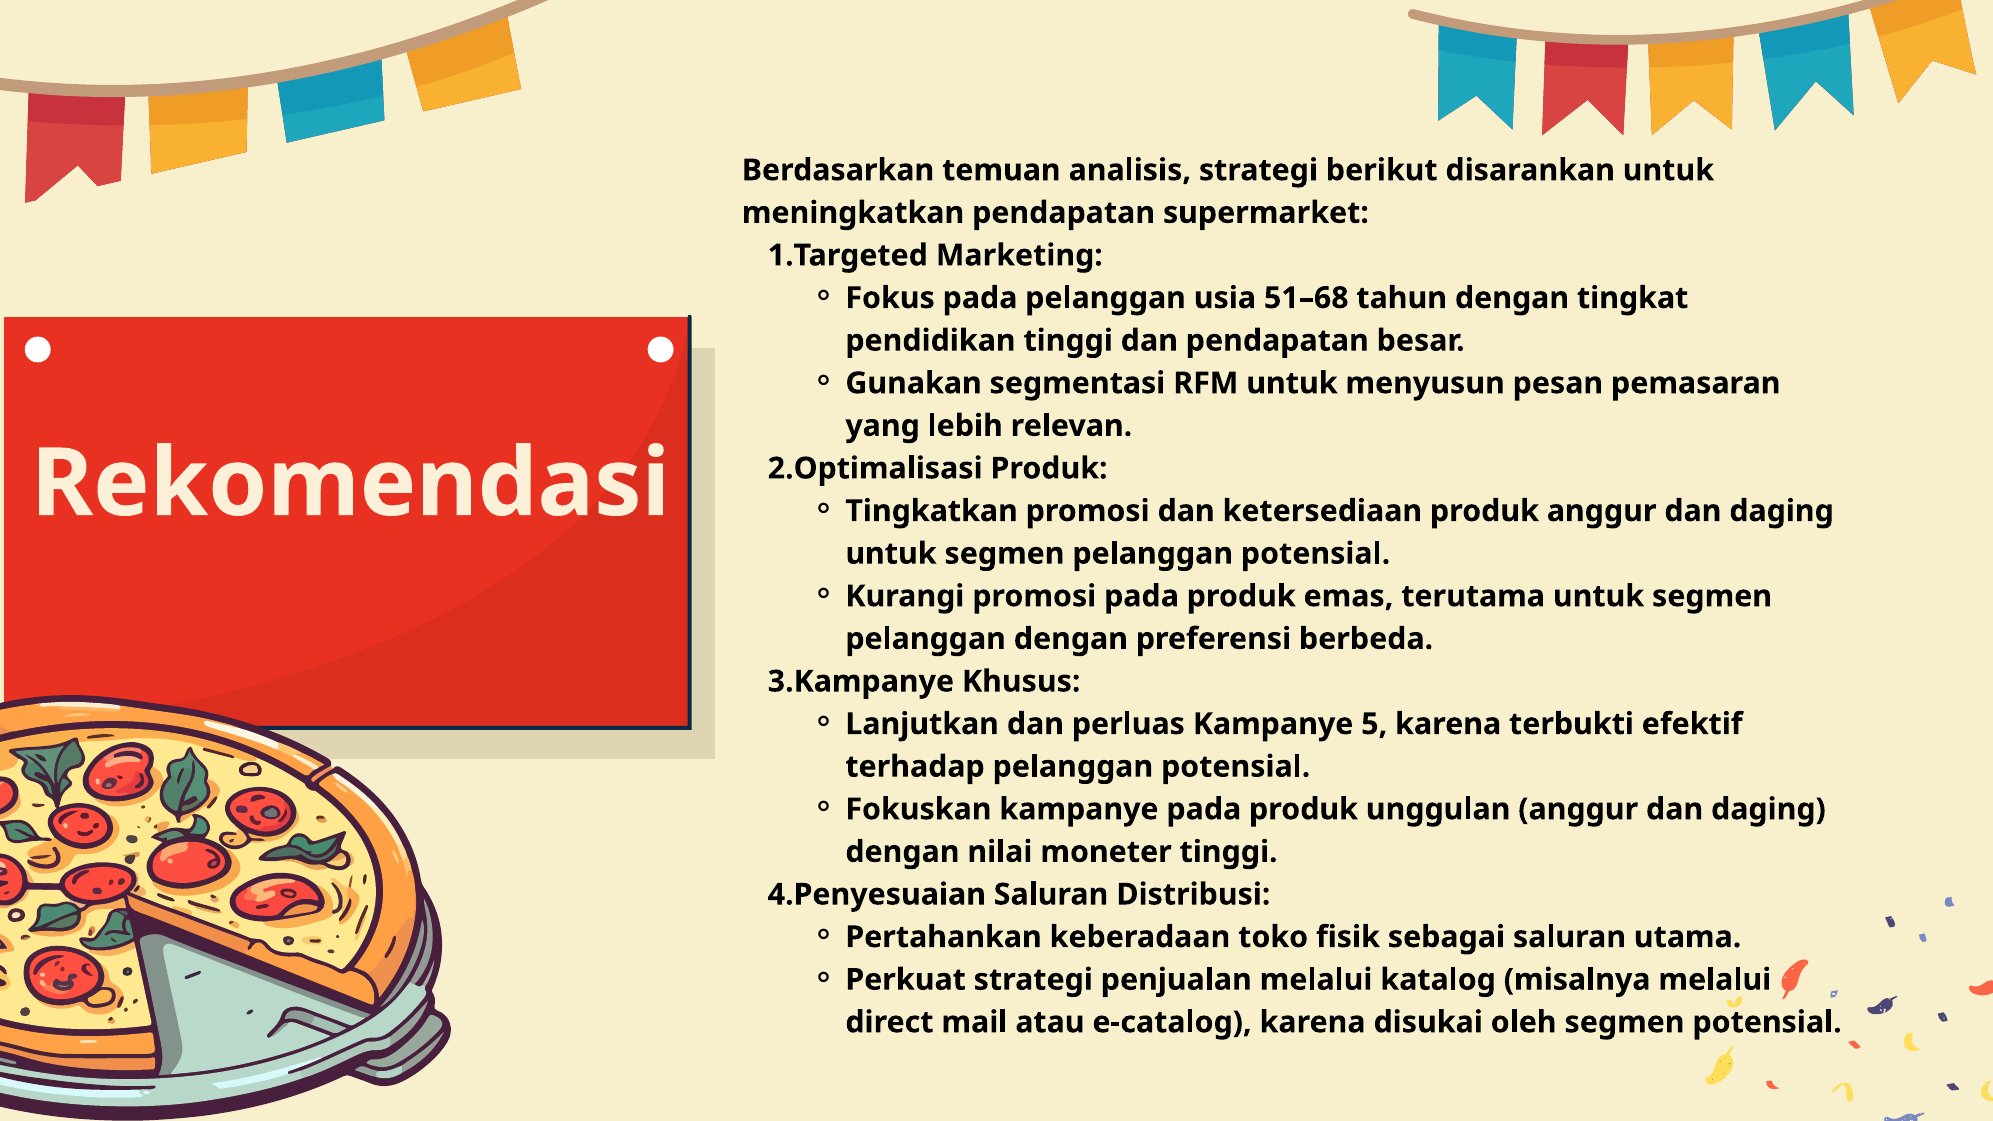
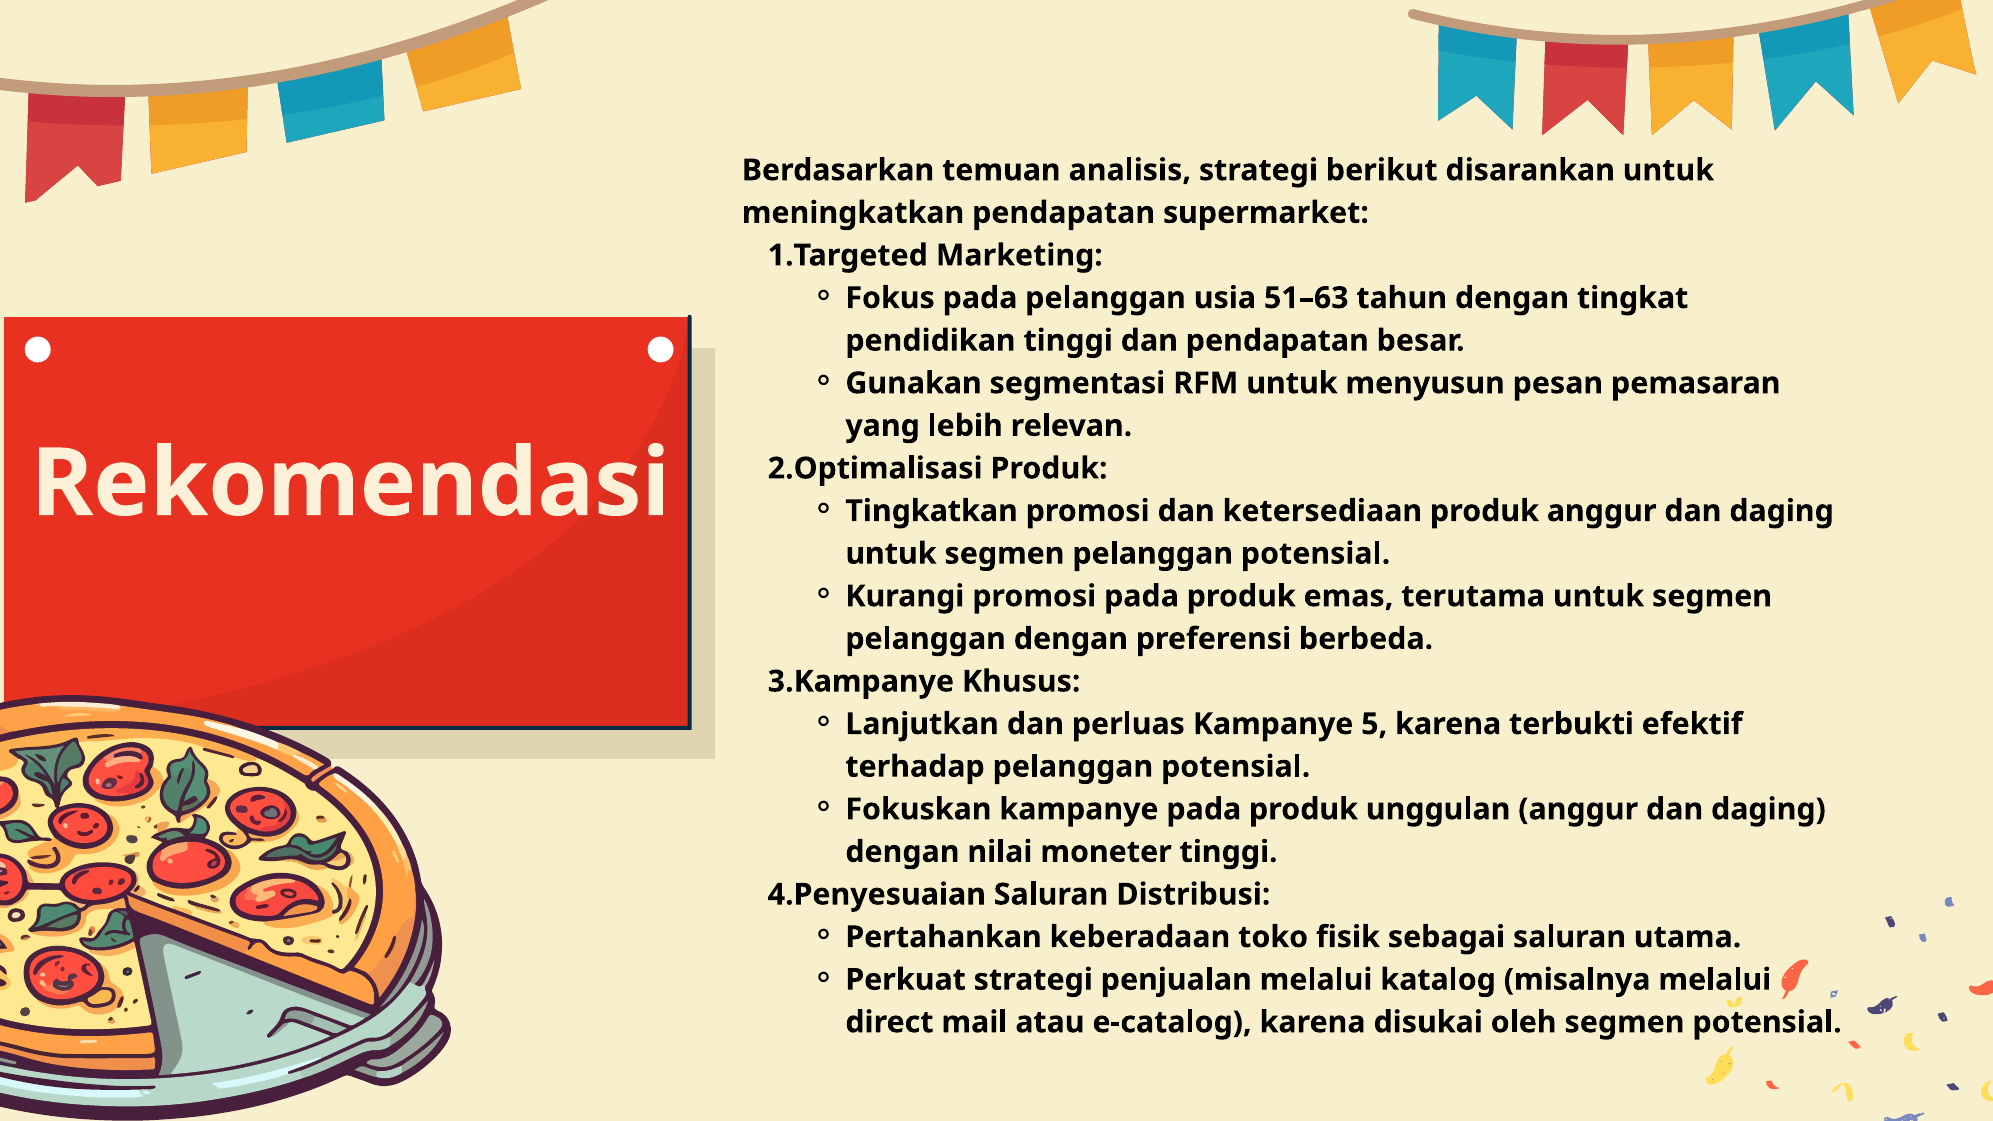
51–68: 51–68 -> 51–63 (1306, 298)
